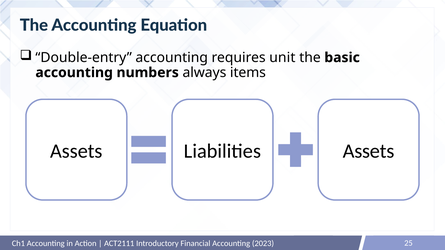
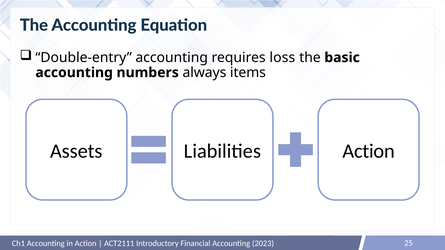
unit: unit -> loss (282, 58)
Liabilities Assets: Assets -> Action (369, 151)
